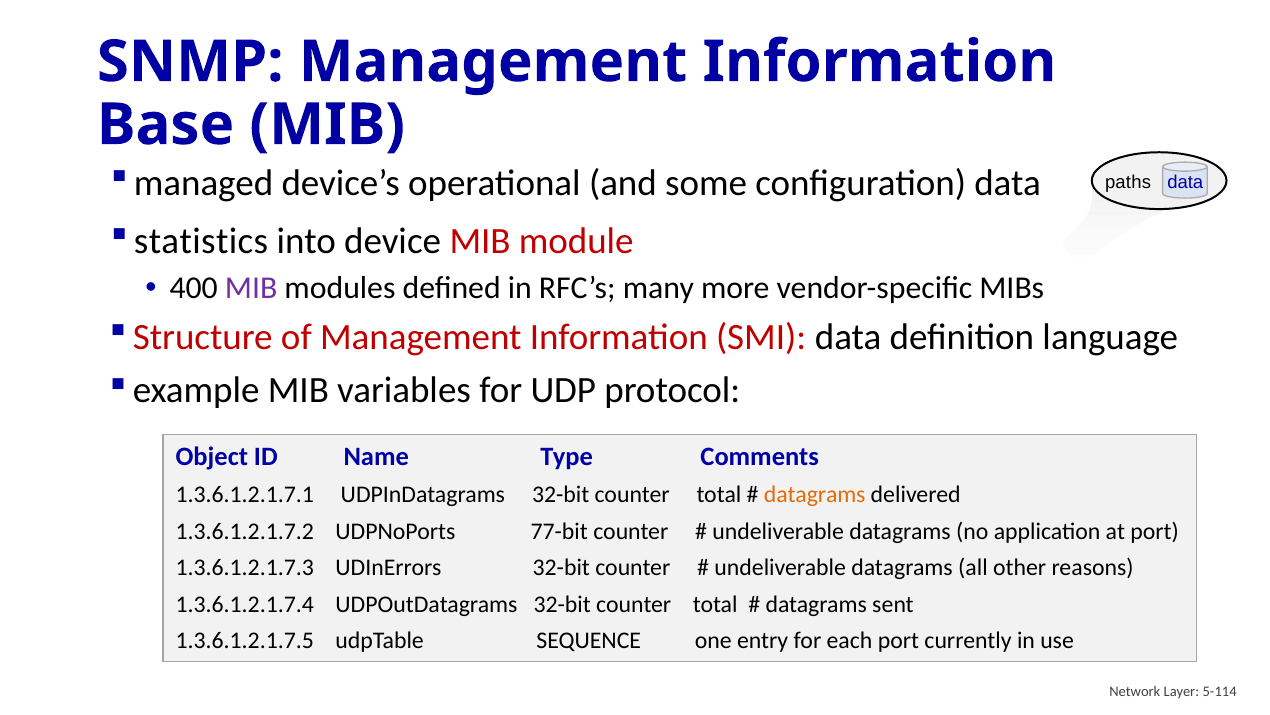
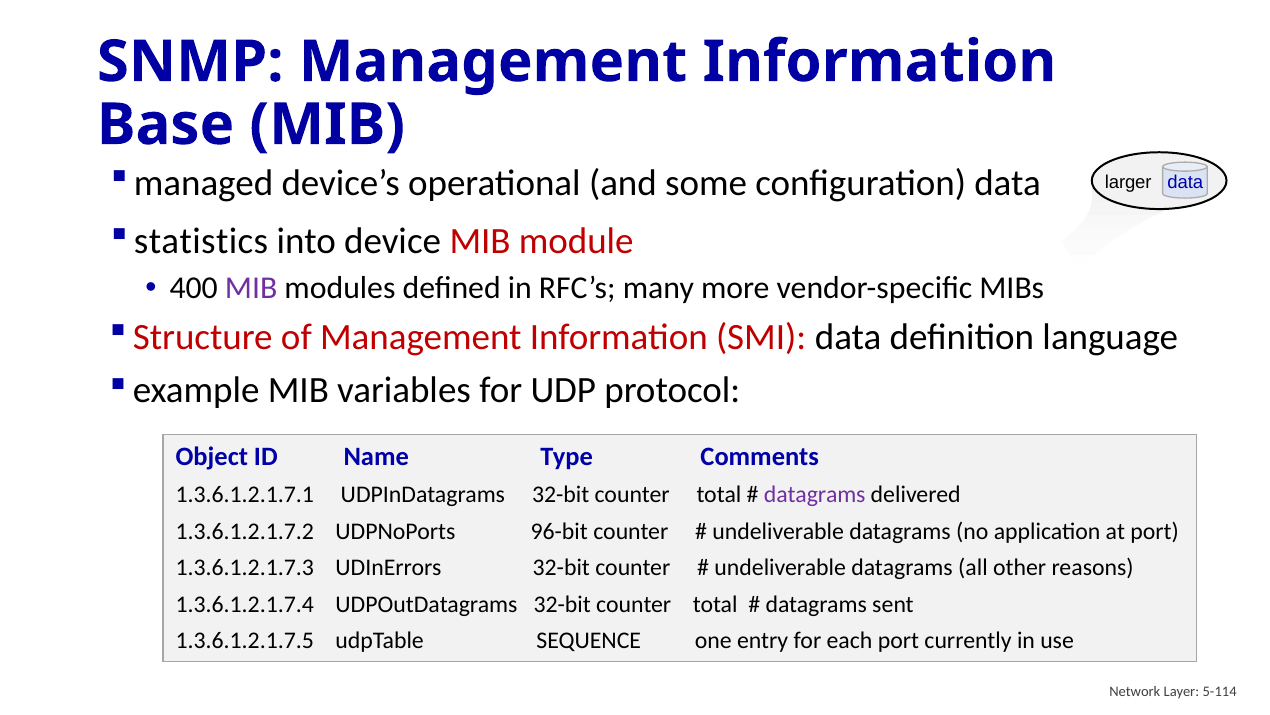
paths: paths -> larger (1128, 182)
datagrams colour: orange -> purple (815, 494)
77-bit: 77-bit -> 96-bit (559, 531)
